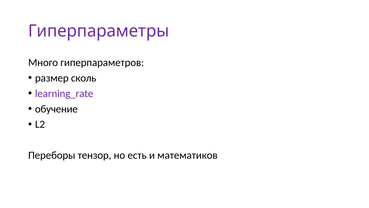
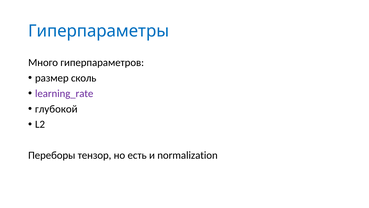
Гиперпараметры colour: purple -> blue (99, 31)
обучение: обучение -> глубокой (56, 109)
математиков: математиков -> normalization (187, 155)
